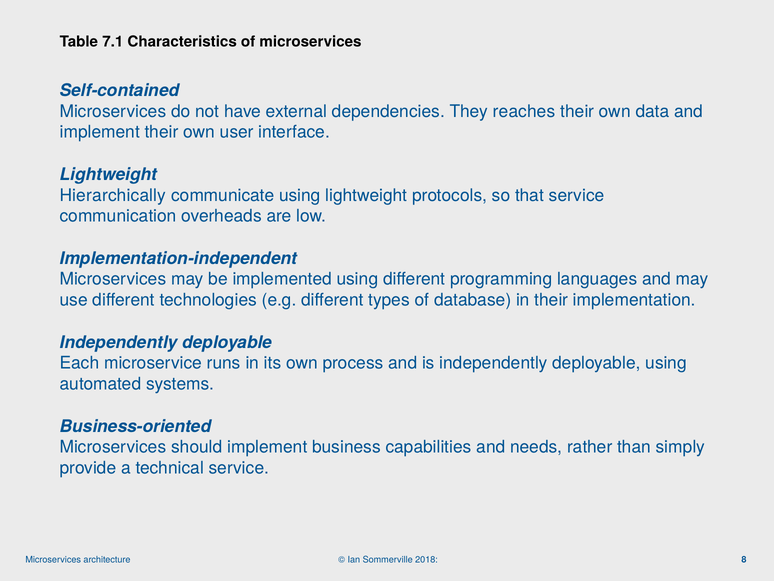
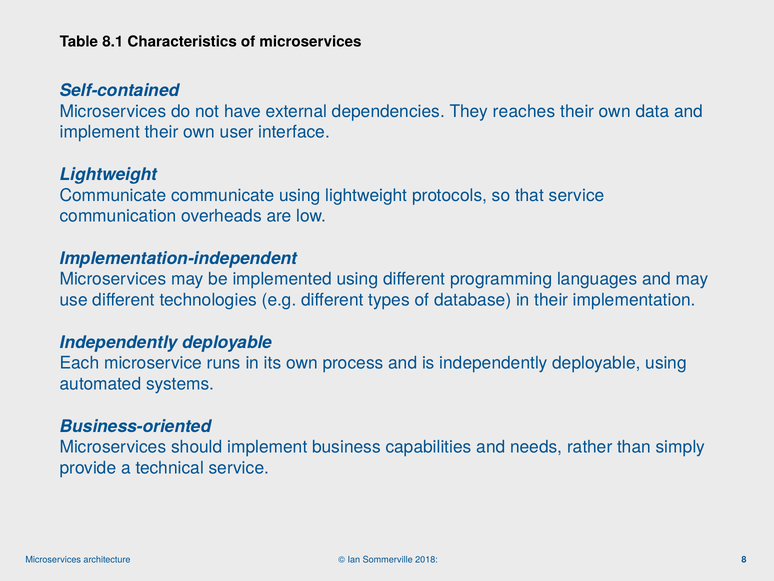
7.1: 7.1 -> 8.1 (113, 42)
Hierarchically: Hierarchically -> Communicate (113, 195)
